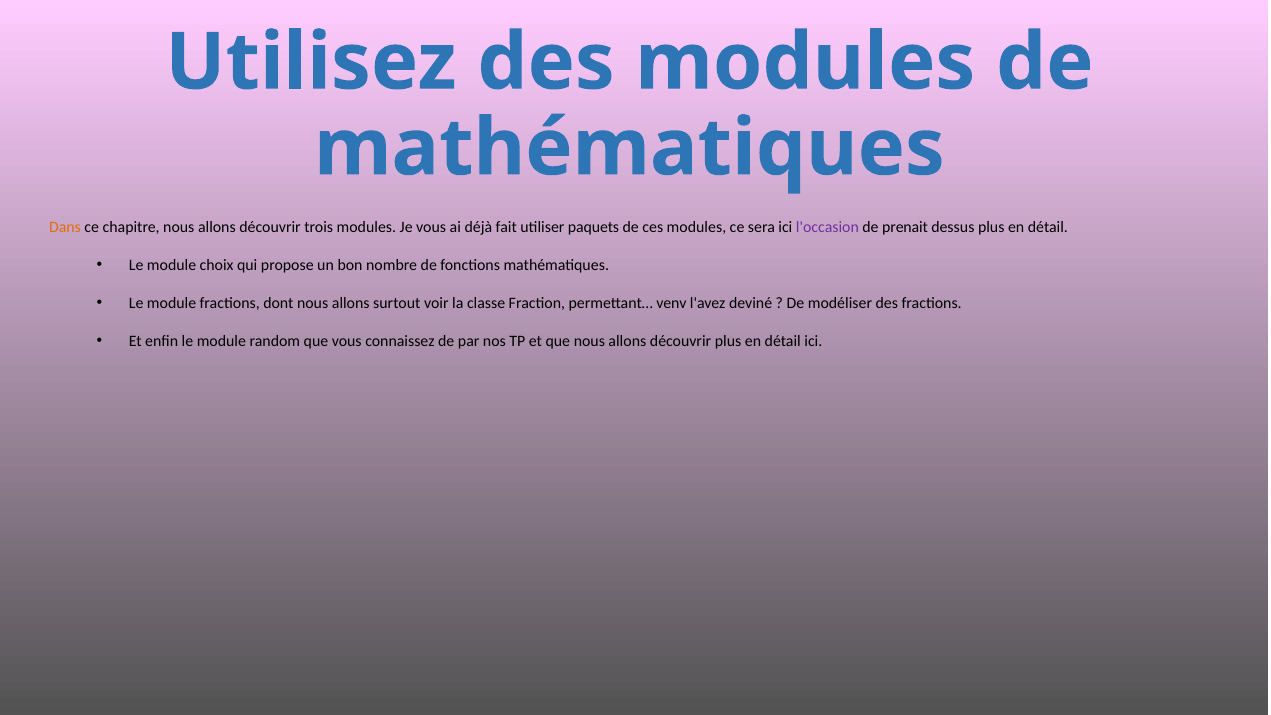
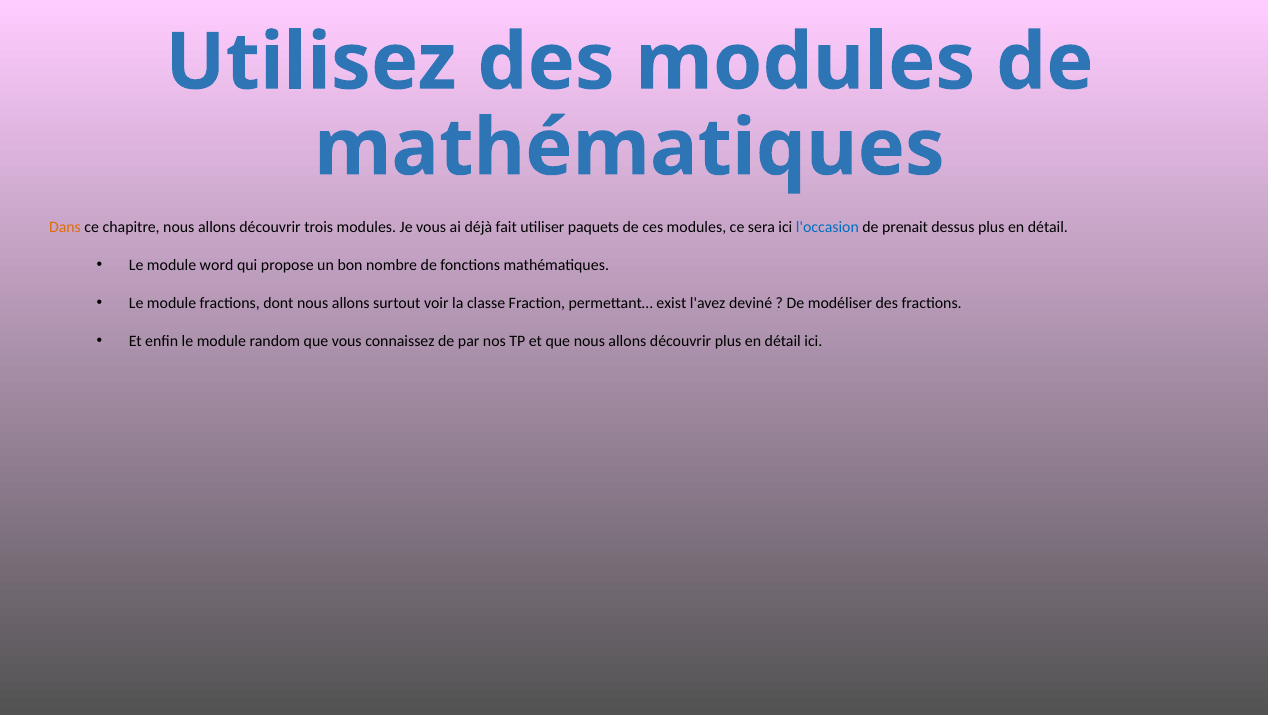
l'occasion colour: purple -> blue (827, 227)
choix: choix -> word (217, 265)
venv: venv -> exist (671, 303)
